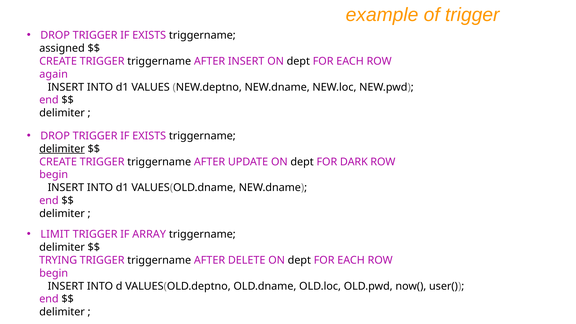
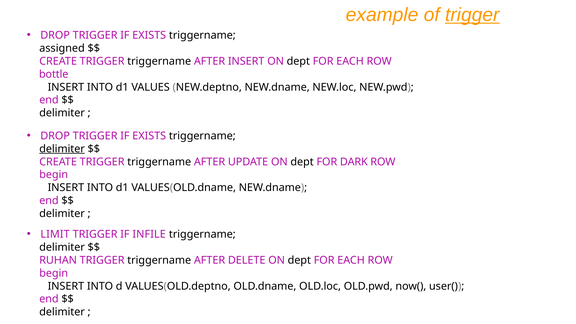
trigger underline: none -> present (472, 15)
again: again -> bottle (54, 74)
ARRAY: ARRAY -> INFILE (149, 234)
TRYING: TRYING -> RUHAN (58, 260)
